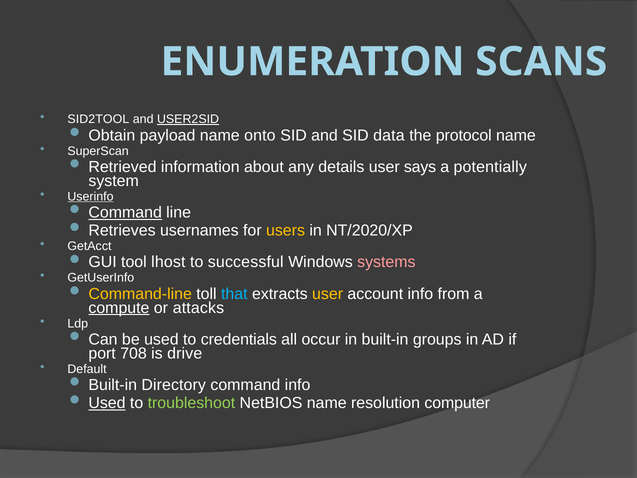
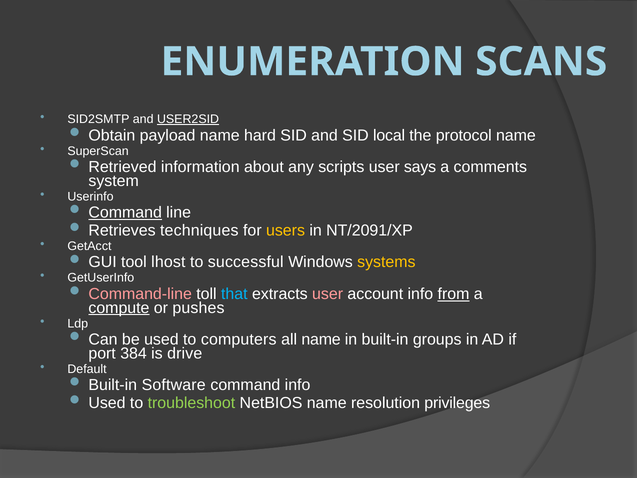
SID2TOOL: SID2TOOL -> SID2SMTP (98, 119)
onto: onto -> hard (260, 135)
data: data -> local (389, 135)
details: details -> scripts (341, 167)
potentially: potentially -> comments (490, 167)
Userinfo underline: present -> none (90, 196)
usernames: usernames -> techniques (199, 230)
NT/2020/XP: NT/2020/XP -> NT/2091/XP (369, 230)
systems colour: pink -> yellow (386, 262)
Command-line colour: yellow -> pink (140, 294)
user colour: yellow -> pink (328, 294)
from underline: none -> present (454, 294)
attacks: attacks -> pushes (198, 308)
credentials: credentials -> computers (239, 339)
all occur: occur -> name (321, 339)
708: 708 -> 384 (134, 353)
Directory: Directory -> Software (174, 385)
Used underline: present -> none (107, 403)
computer: computer -> privileges (457, 403)
